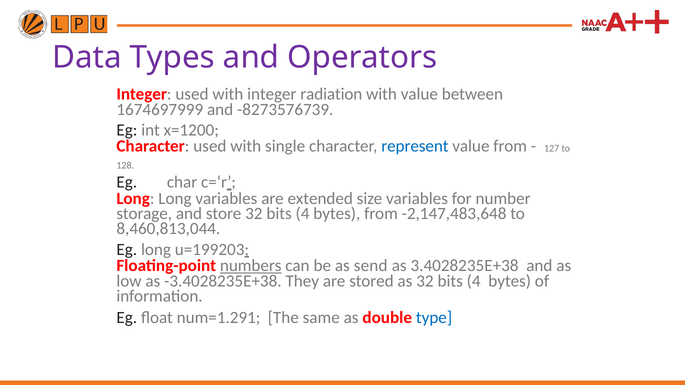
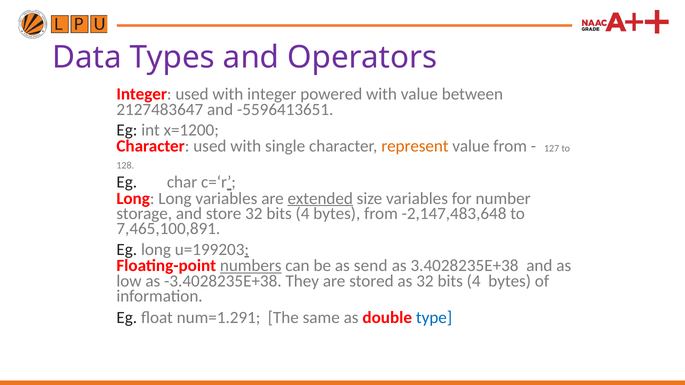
radiation: radiation -> powered (331, 94)
1674697999: 1674697999 -> 2127483647 (160, 110)
-8273576739: -8273576739 -> -5596413651 (285, 110)
represent colour: blue -> orange (415, 146)
extended underline: none -> present (320, 199)
8,460,813,044: 8,460,813,044 -> 7,465,100,891 (168, 229)
